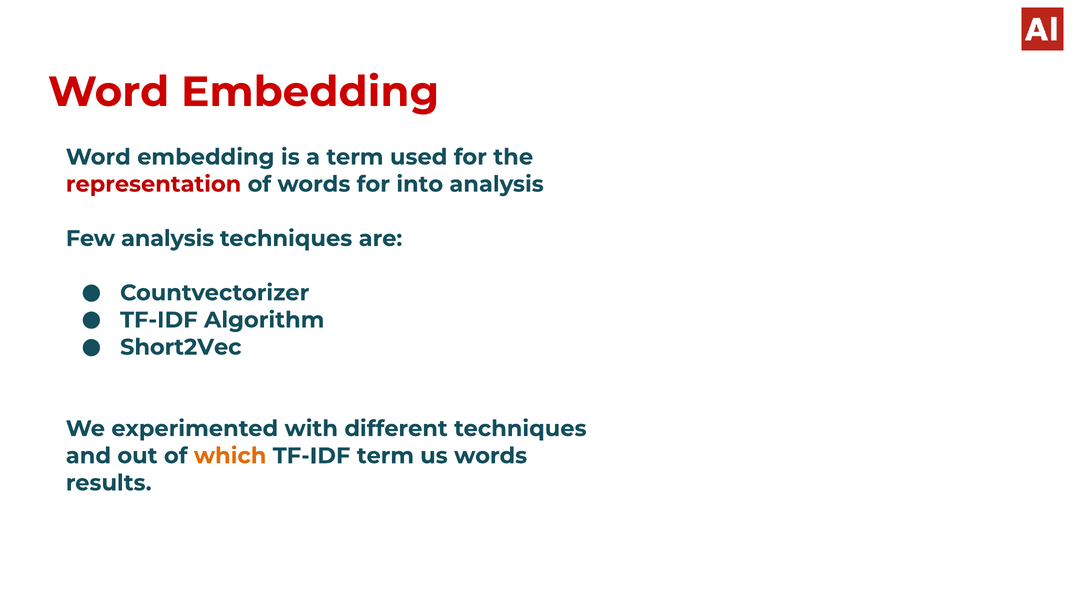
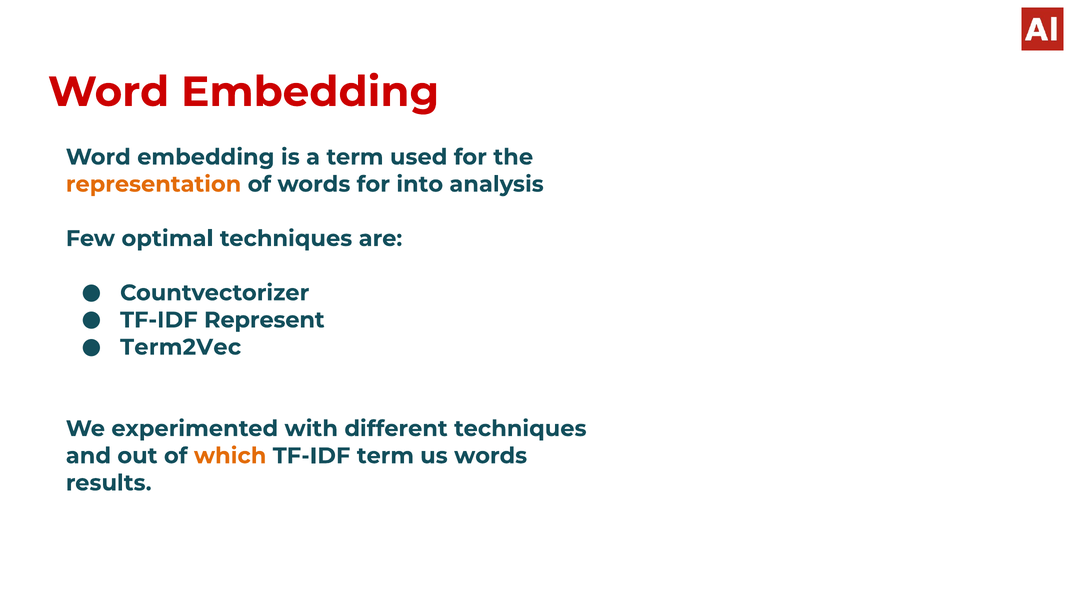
representation colour: red -> orange (154, 184)
Few analysis: analysis -> optimal (167, 239)
Algorithm: Algorithm -> Represent (264, 320)
Short2Vec: Short2Vec -> Term2Vec (181, 347)
